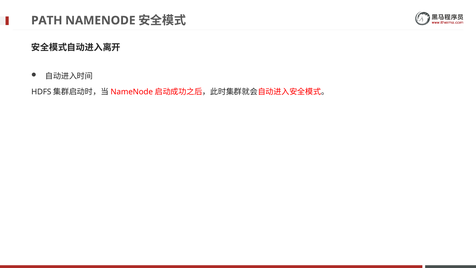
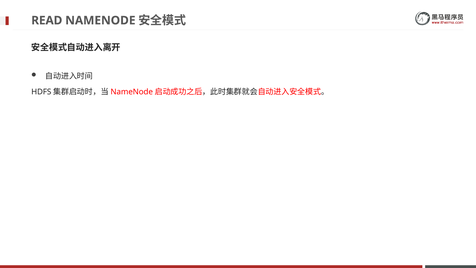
PATH: PATH -> READ (47, 20)
